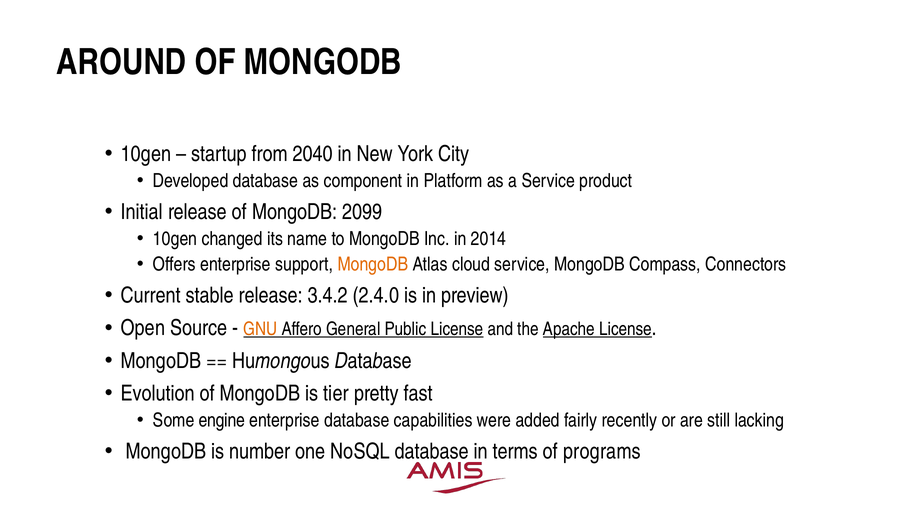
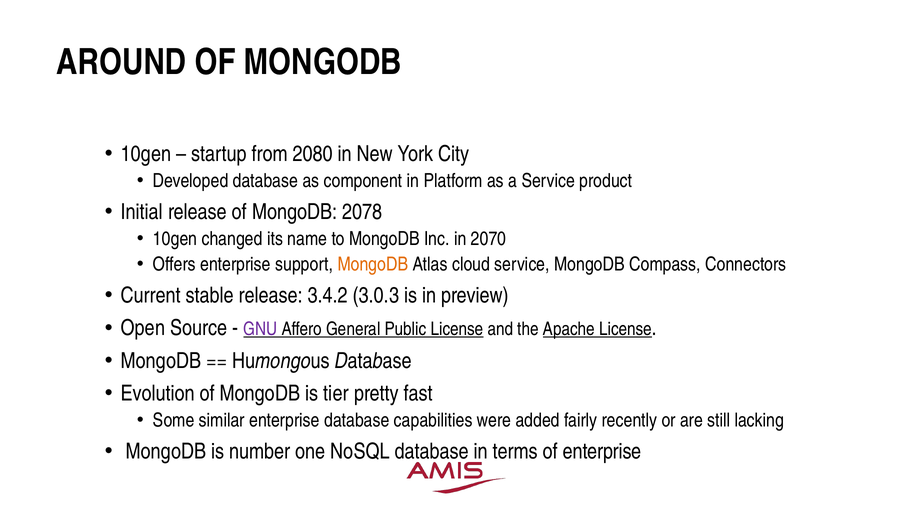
2040: 2040 -> 2080 (313, 154)
2099: 2099 -> 2078 (362, 212)
2014: 2014 -> 2070 (489, 239)
2.4.0: 2.4.0 -> 3.0.3 (376, 295)
GNU colour: orange -> purple (260, 329)
engine: engine -> similar (222, 420)
of programs: programs -> enterprise (602, 452)
